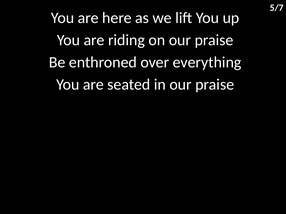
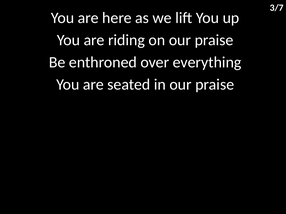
5/7: 5/7 -> 3/7 (277, 8)
